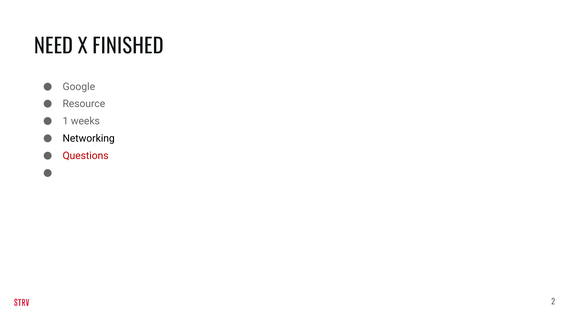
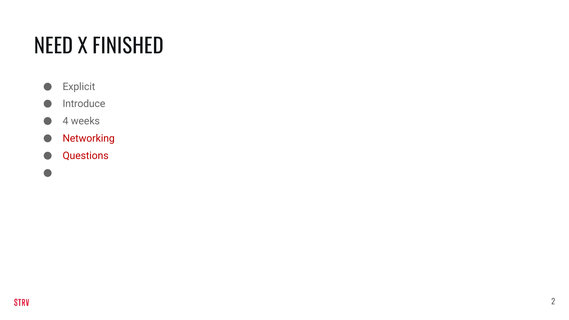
Google: Google -> Explicit (79, 87)
Resource: Resource -> Introduce (84, 104)
1: 1 -> 4 (65, 121)
Networking colour: black -> red (89, 138)
